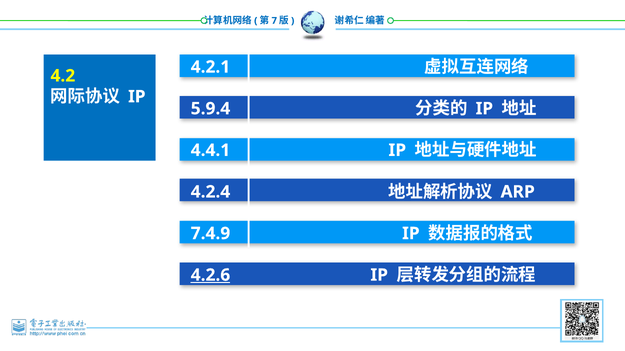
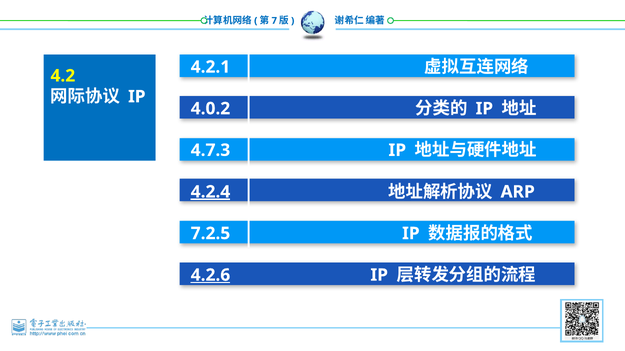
5.9.4: 5.9.4 -> 4.0.2 (210, 109)
4.4.1: 4.4.1 -> 4.7.3 (210, 150)
4.2.4 underline: none -> present (210, 192)
7.4.9: 7.4.9 -> 7.2.5 (210, 234)
